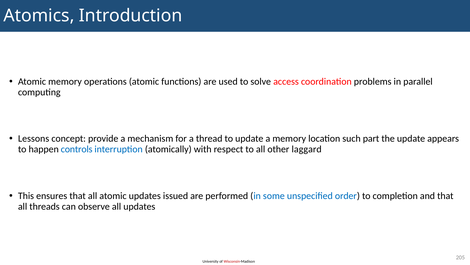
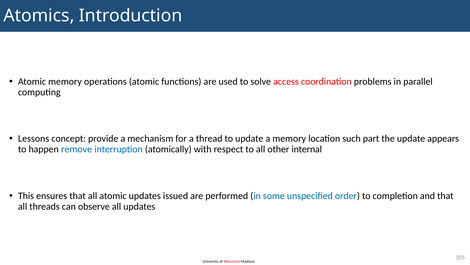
controls: controls -> remove (77, 149)
laggard: laggard -> internal (307, 149)
